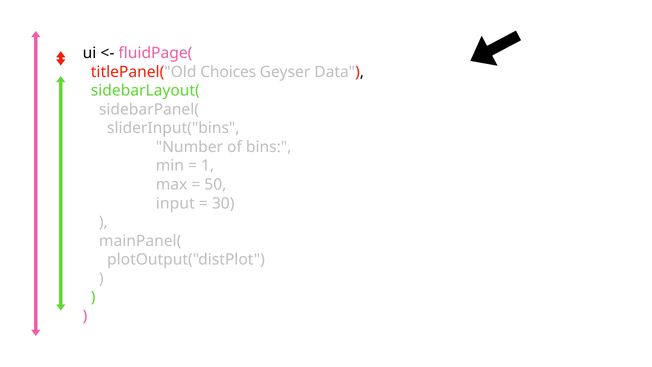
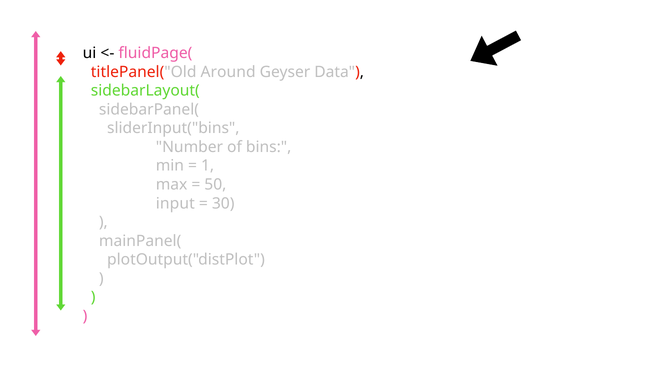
Choices: Choices -> Around (228, 72)
